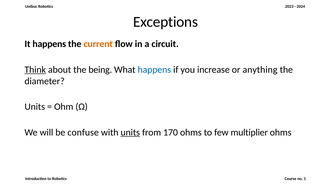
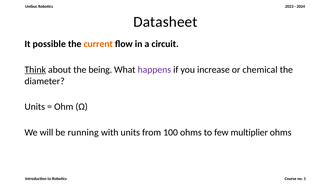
Exceptions: Exceptions -> Datasheet (165, 22)
It happens: happens -> possible (49, 44)
happens colour: blue -> purple (154, 70)
anything: anything -> chemical (260, 70)
confuse: confuse -> running (83, 132)
units underline: present -> none (130, 132)
170: 170 -> 100 (171, 132)
